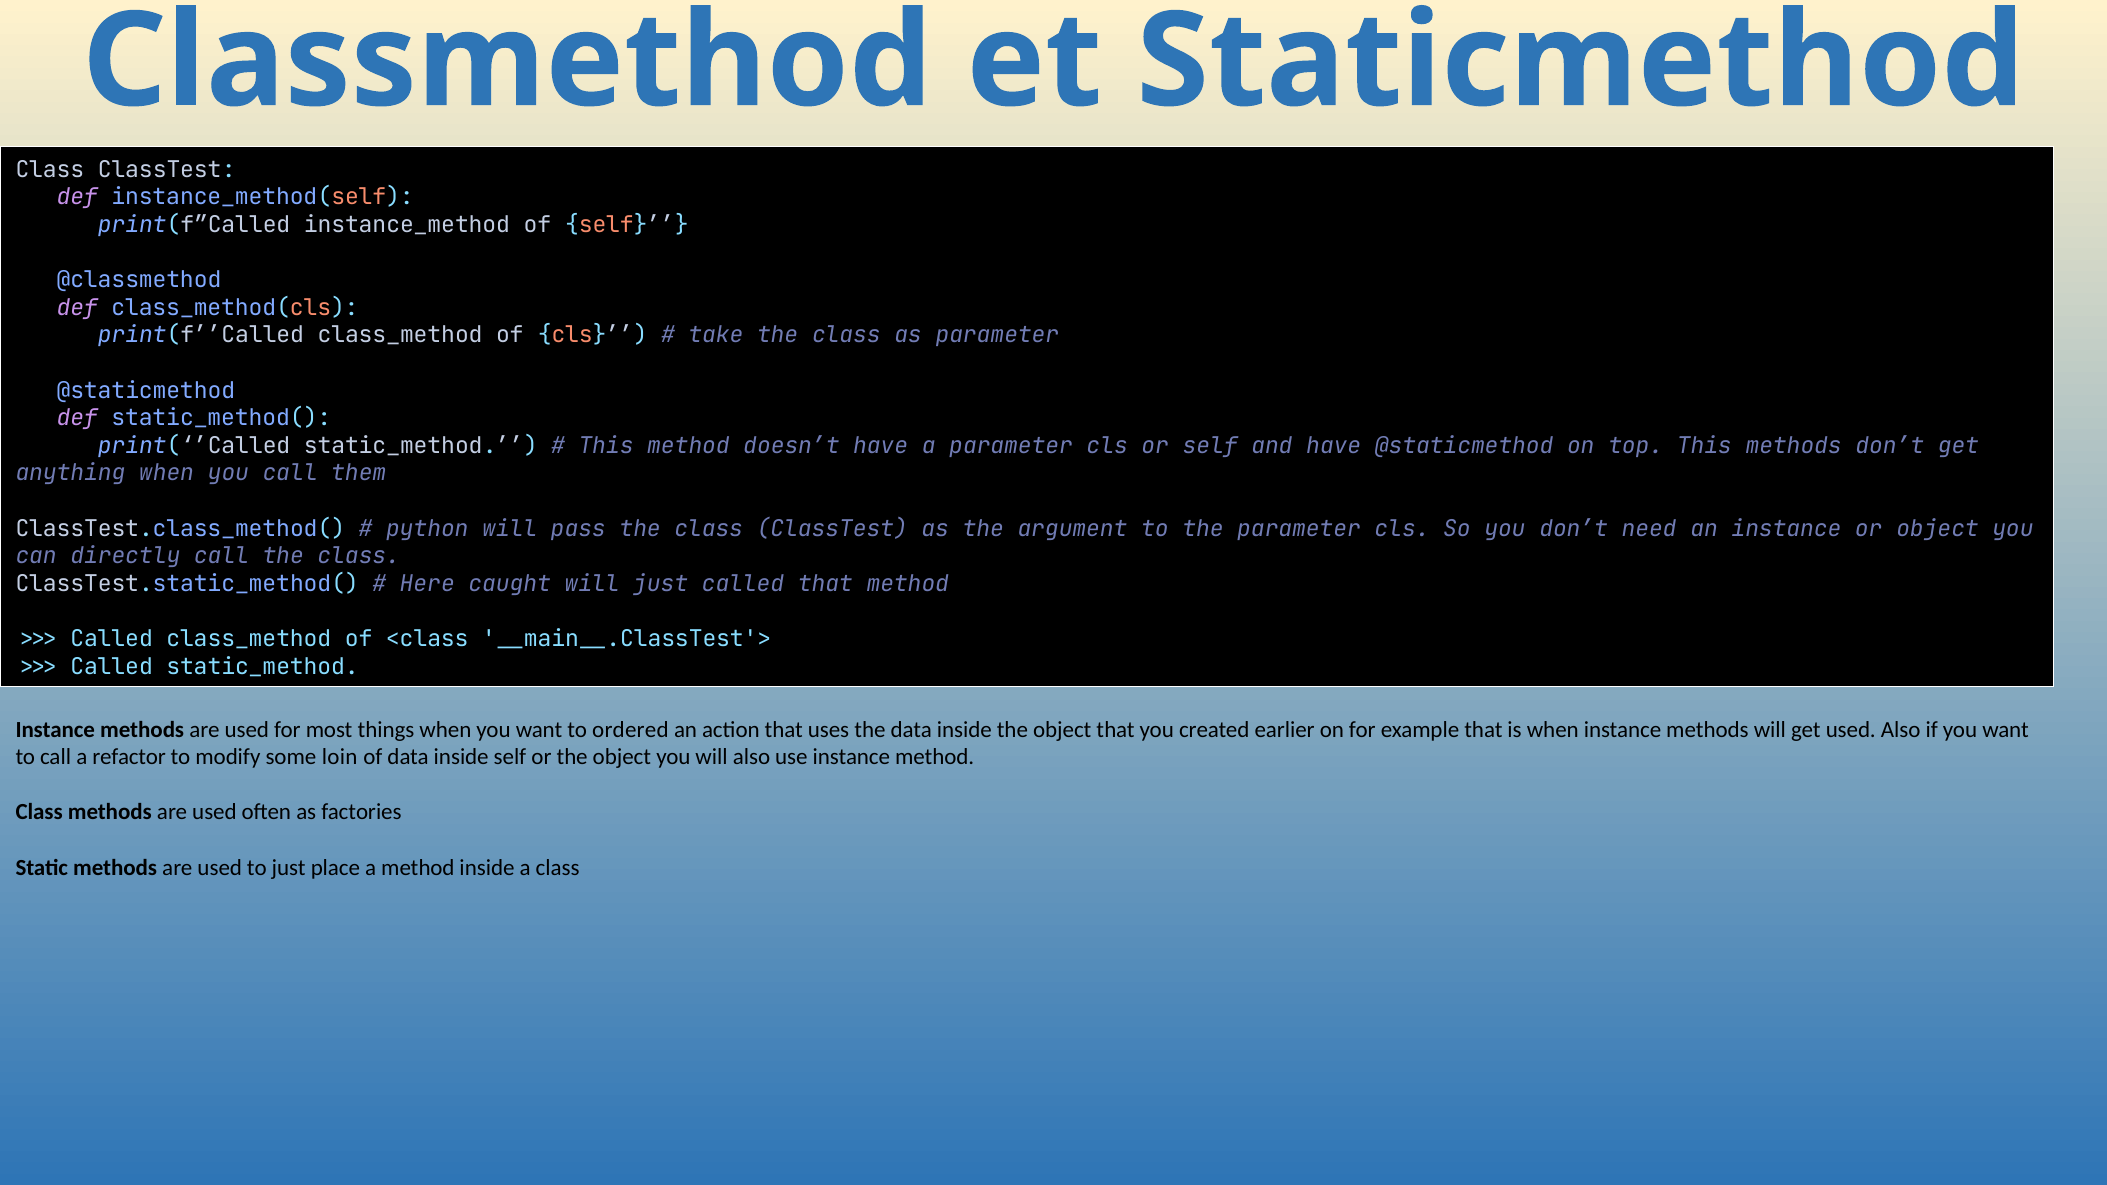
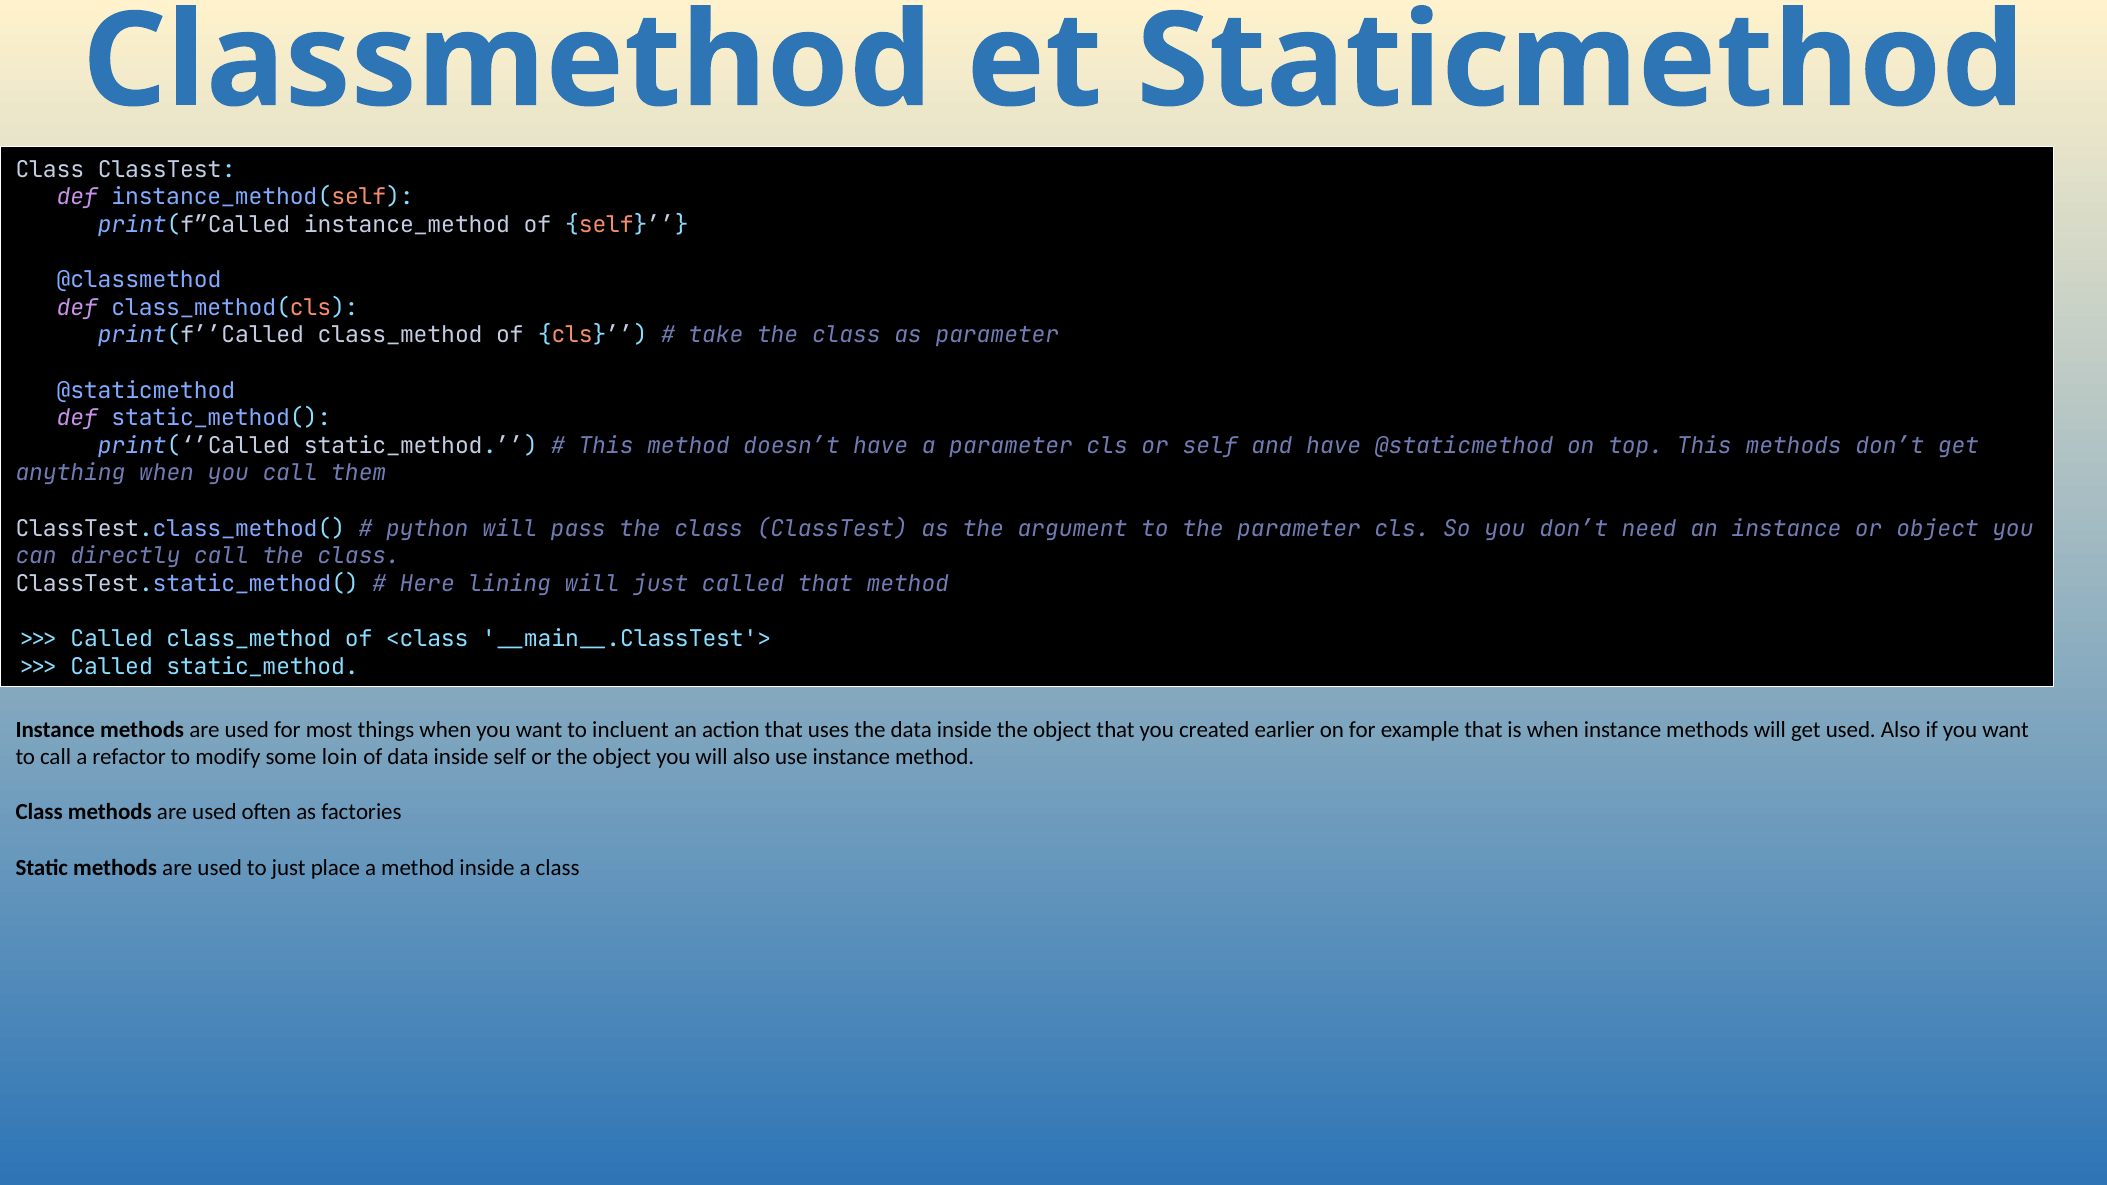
caught: caught -> lining (510, 584)
ordered: ordered -> incluent (630, 730)
